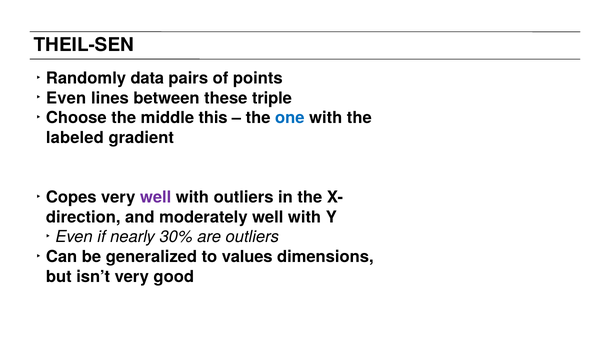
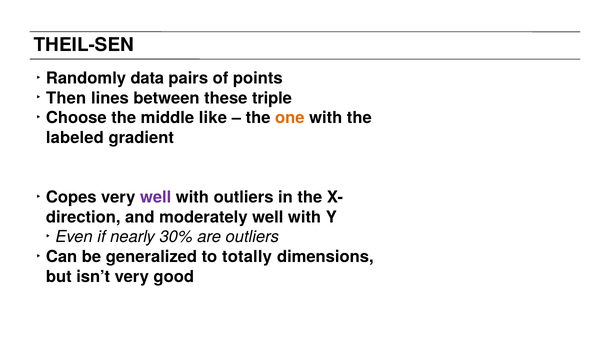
Even: Even -> Then (66, 98)
this: this -> like (213, 118)
one colour: blue -> orange (290, 118)
values: values -> totally (247, 257)
